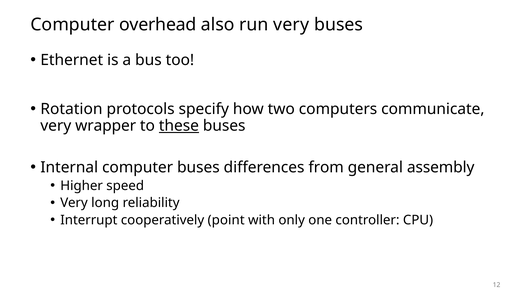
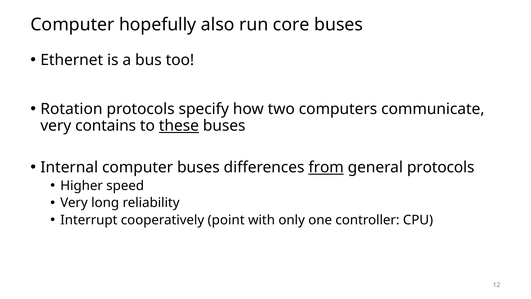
overhead: overhead -> hopefully (158, 25)
run very: very -> core (291, 25)
wrapper: wrapper -> contains (106, 126)
from underline: none -> present (326, 167)
general assembly: assembly -> protocols (441, 167)
